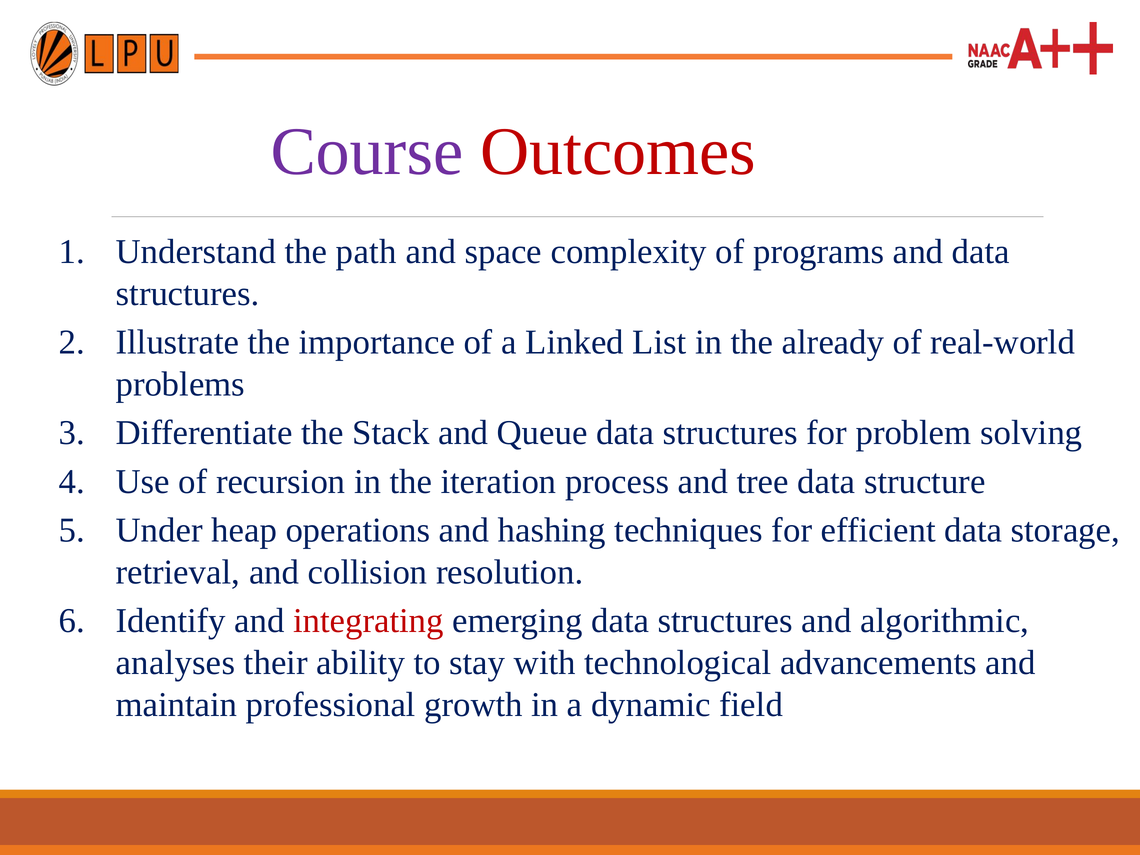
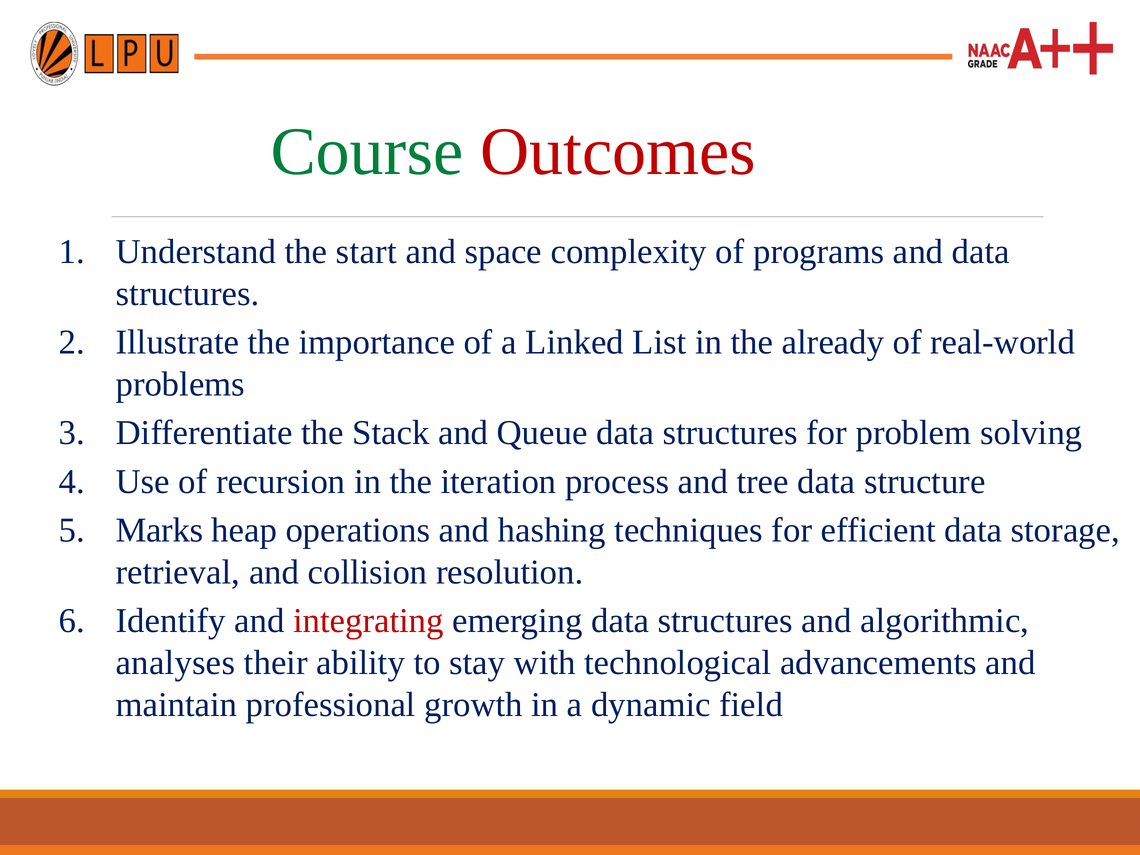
Course colour: purple -> green (367, 152)
path: path -> start (366, 252)
Under: Under -> Marks (159, 530)
